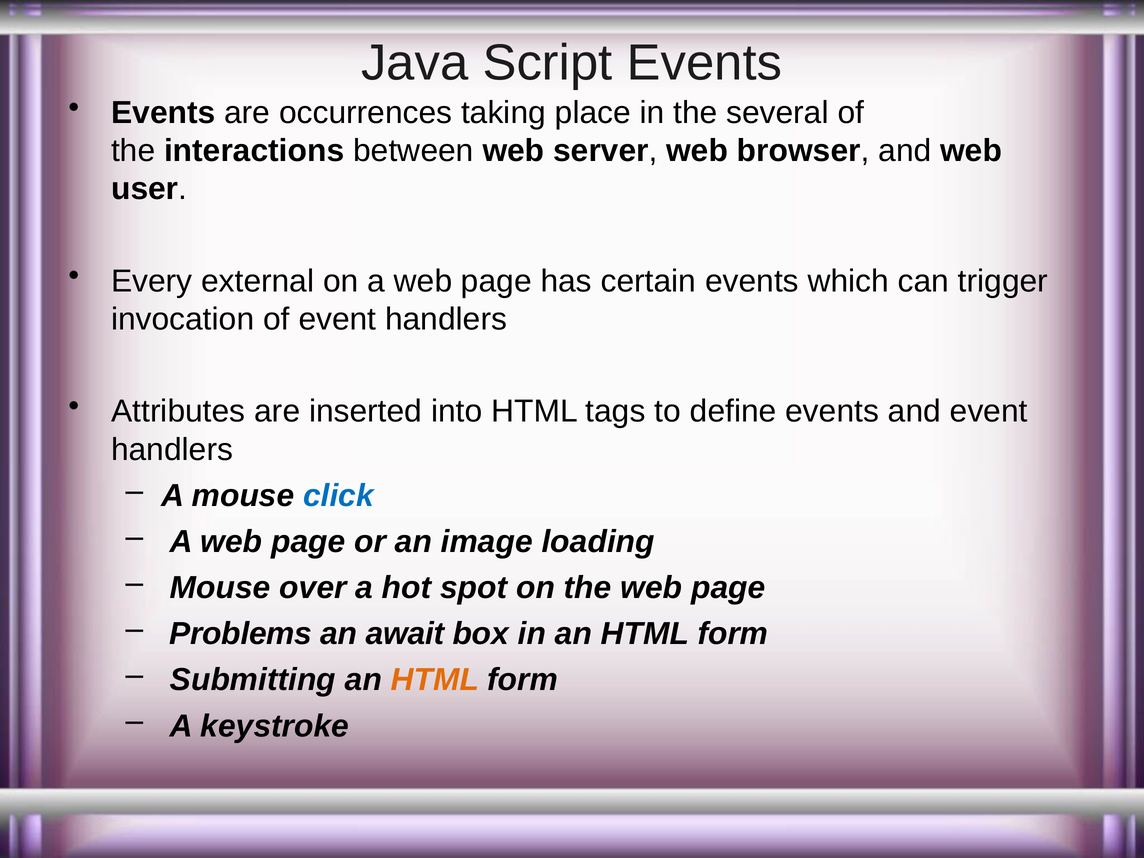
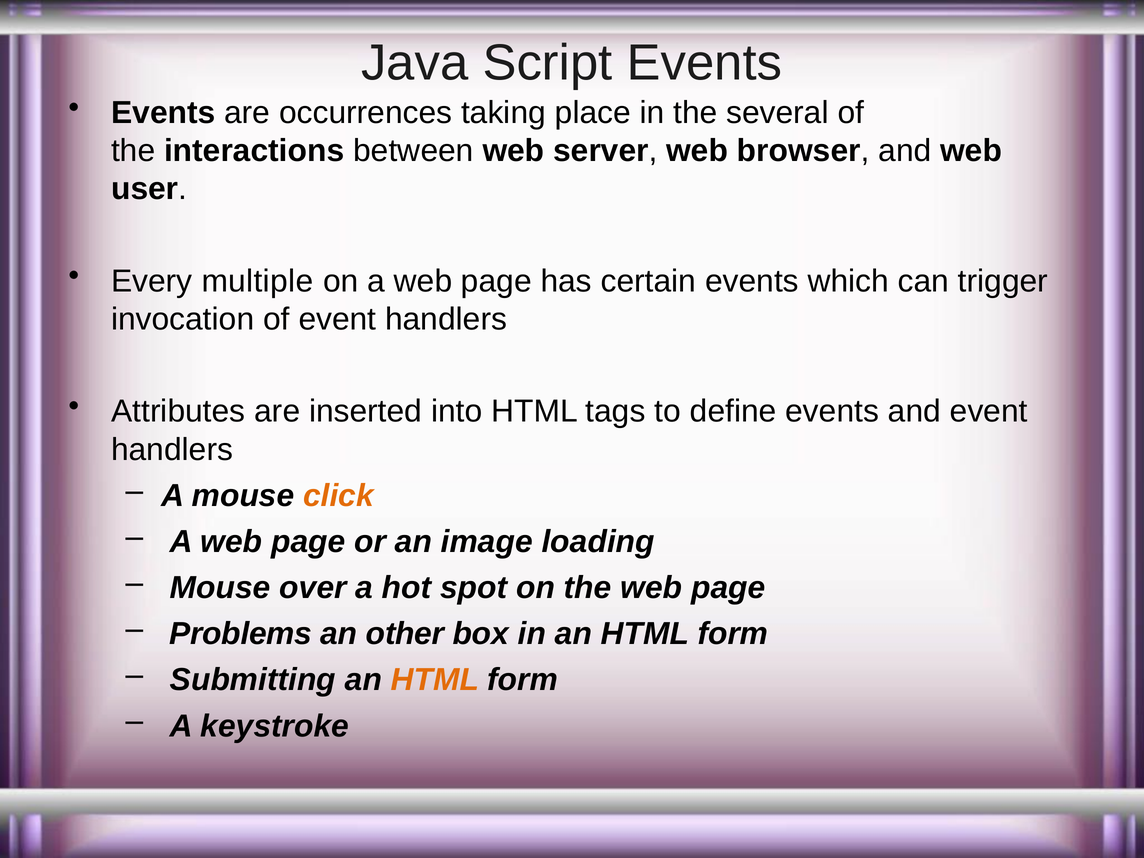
external: external -> multiple (258, 281)
click colour: blue -> orange (338, 496)
await: await -> other (405, 634)
